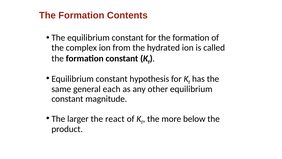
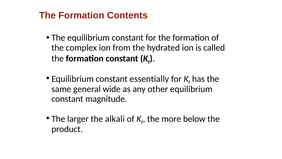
hypothesis: hypothesis -> essentially (149, 79)
each: each -> wide (112, 89)
react: react -> alkali (115, 119)
